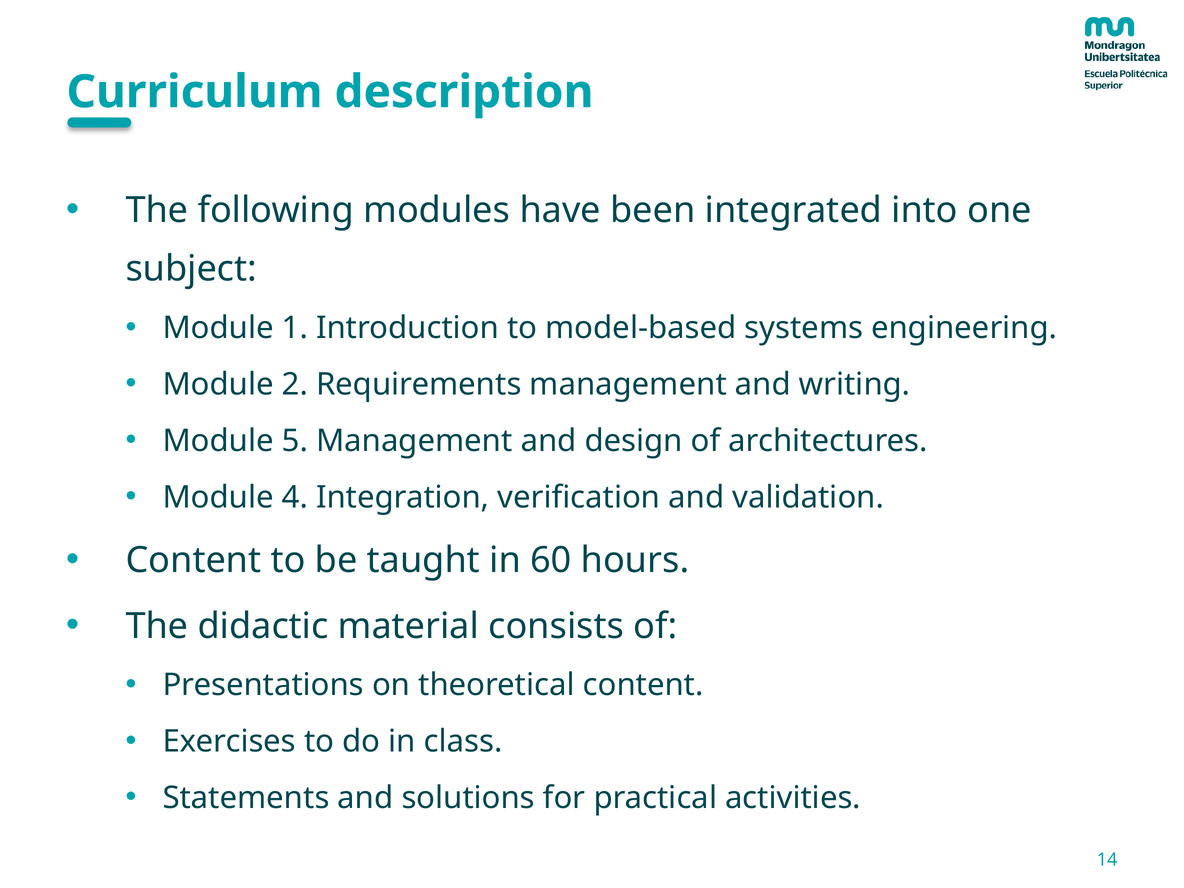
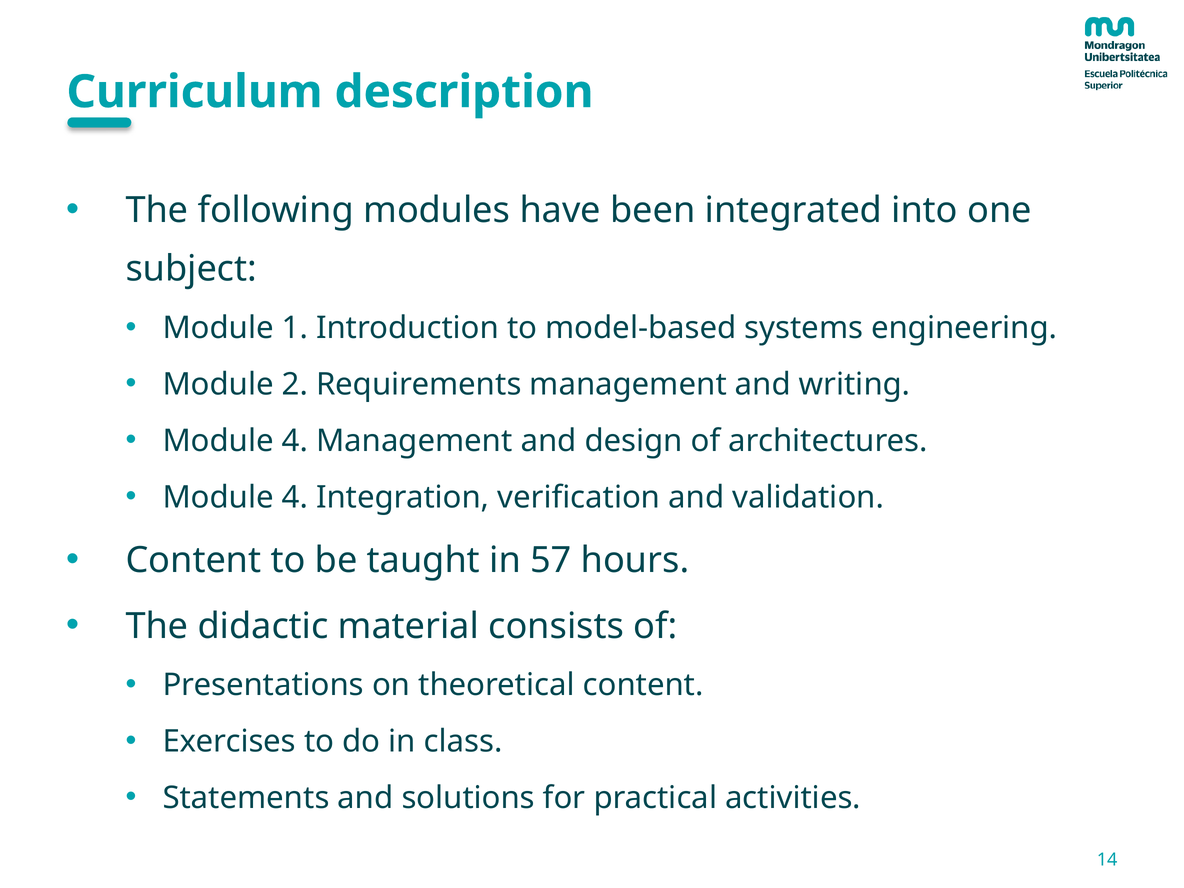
5: 5 -> 4 (295, 441)
60: 60 -> 57 (551, 560)
